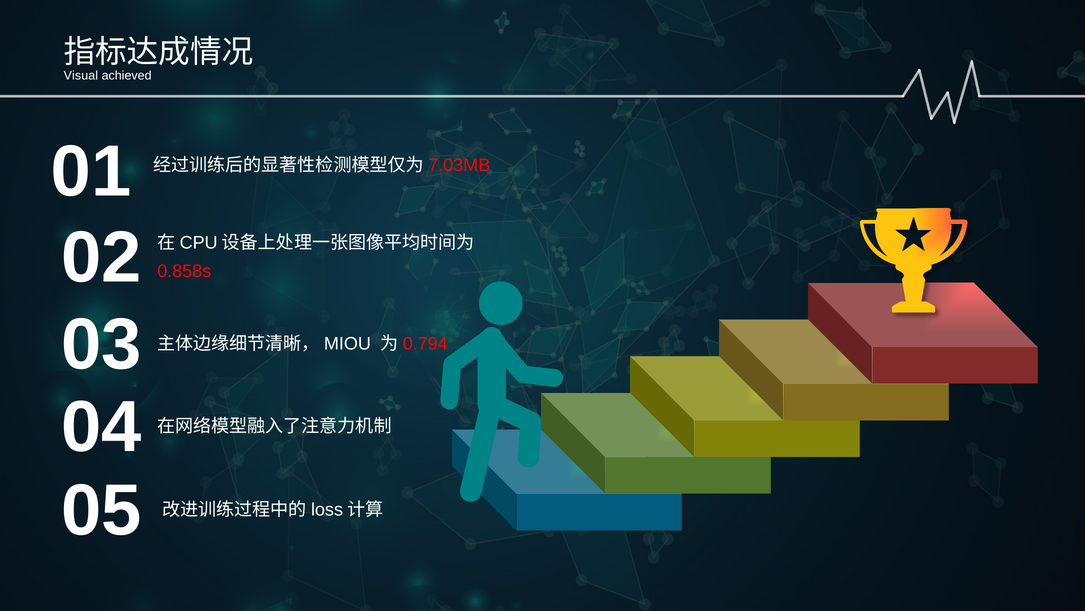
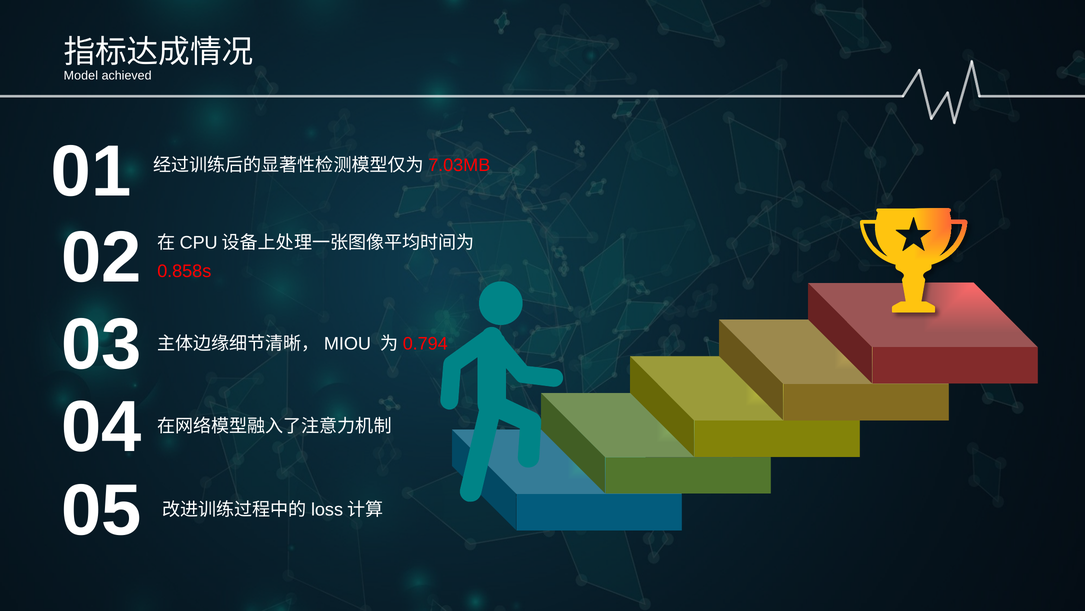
Visual: Visual -> Model (81, 76)
